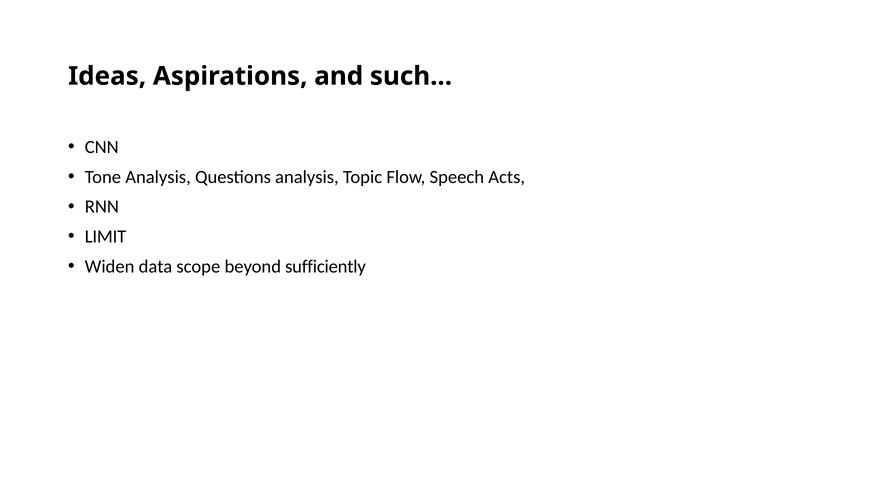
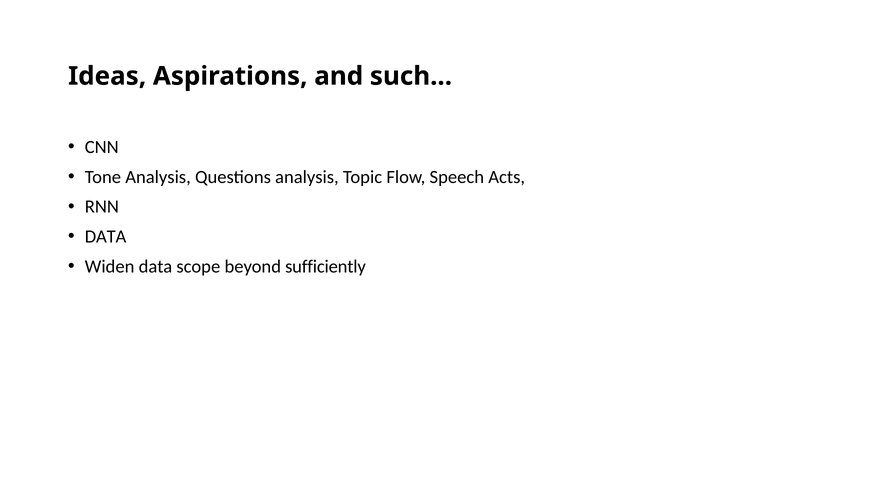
LIMIT: LIMIT -> DATA (106, 237)
